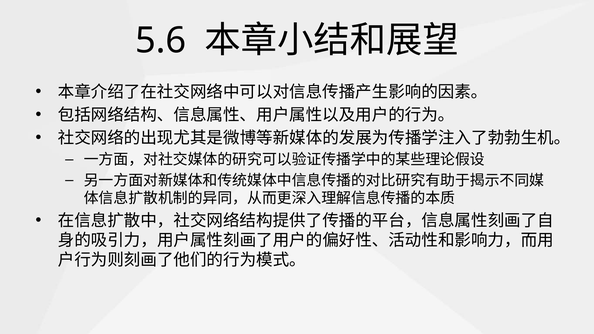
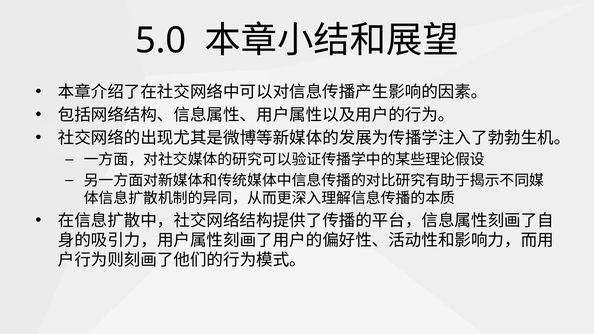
5.6: 5.6 -> 5.0 (161, 41)
